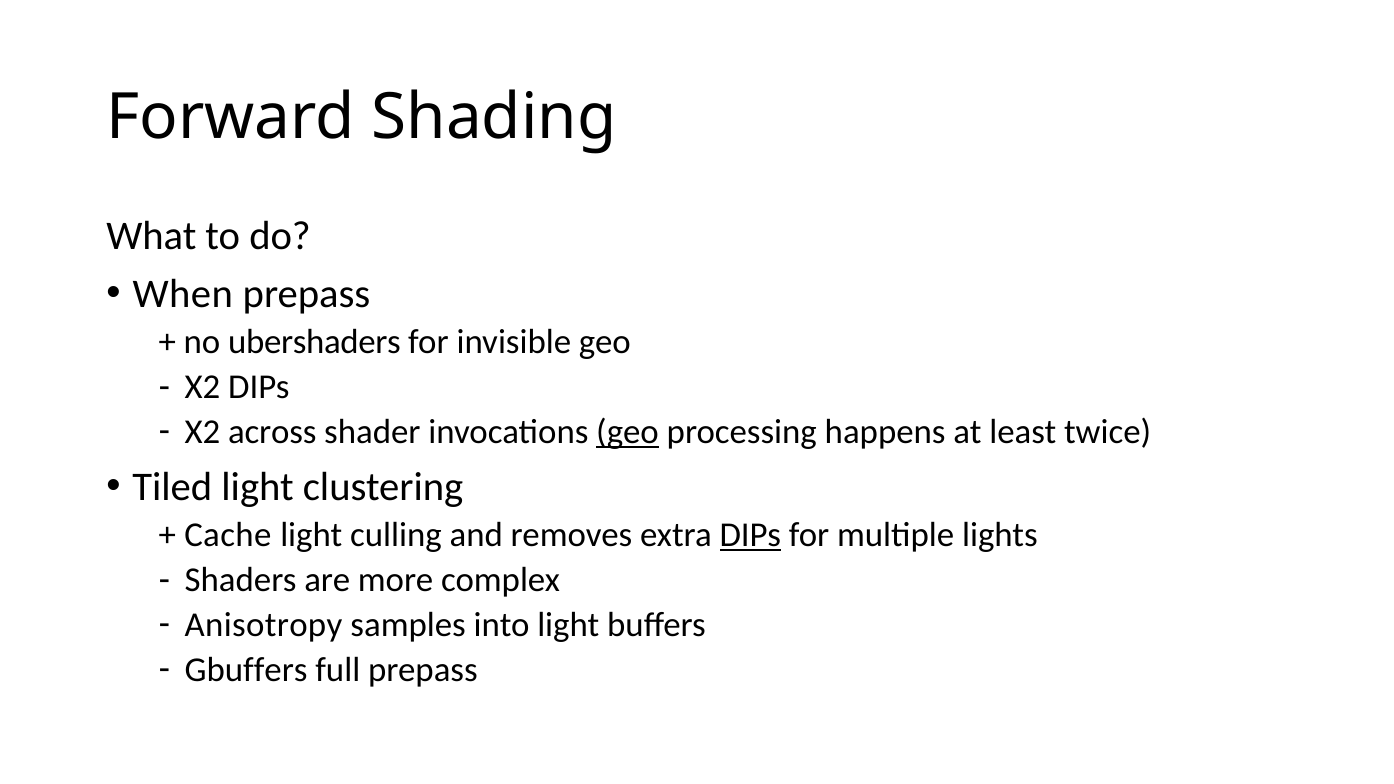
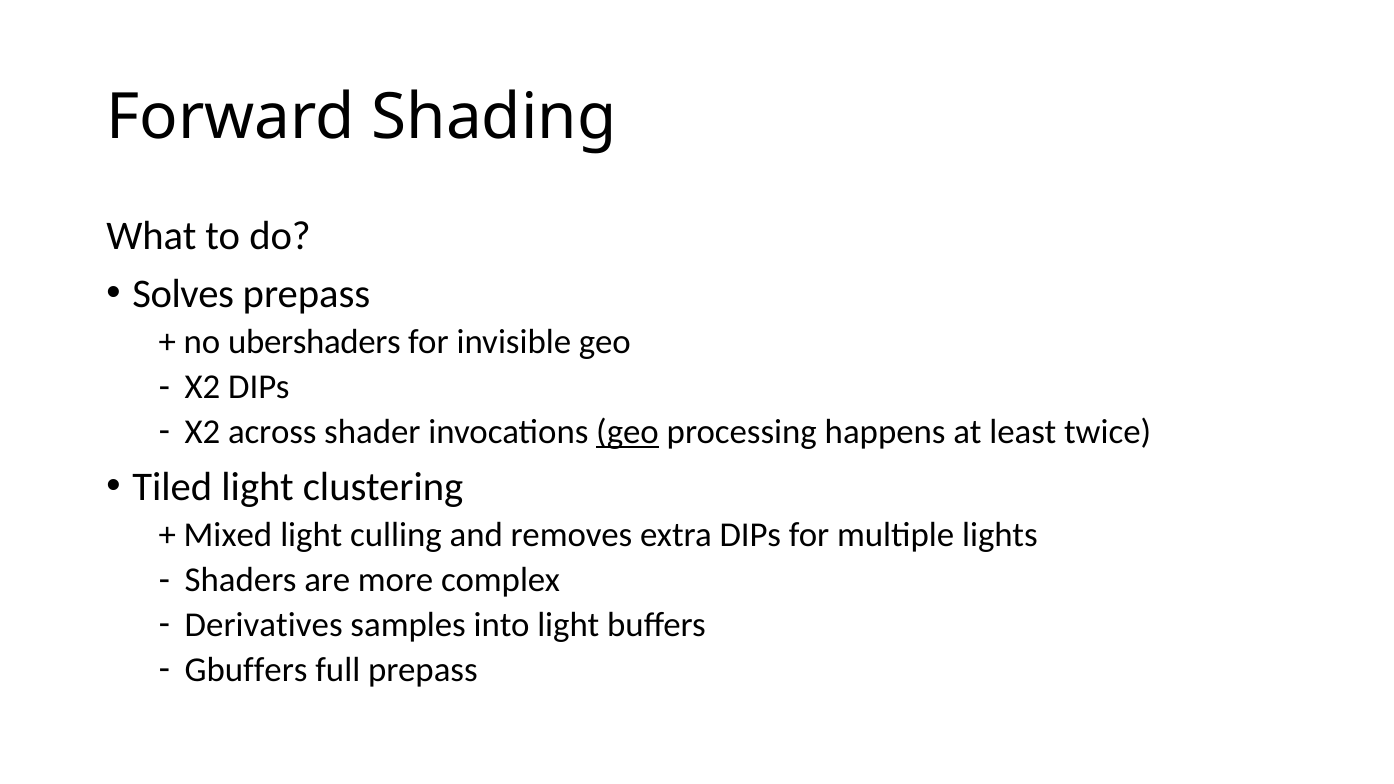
When: When -> Solves (183, 294)
Cache: Cache -> Mixed (228, 535)
DIPs underline: present -> none (750, 535)
Anisotropy: Anisotropy -> Derivatives (264, 625)
